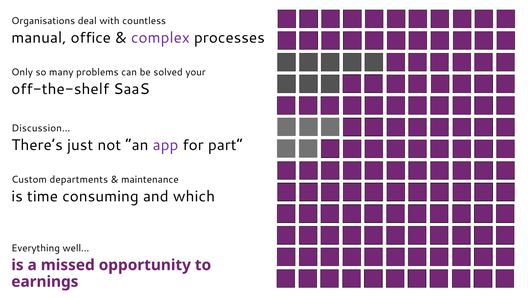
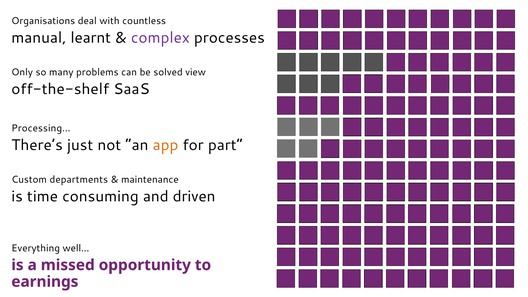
office: office -> learnt (91, 38)
your: your -> view (196, 72)
Discussion…: Discussion… -> Processing… (41, 128)
app colour: purple -> orange (166, 145)
which: which -> driven (194, 196)
